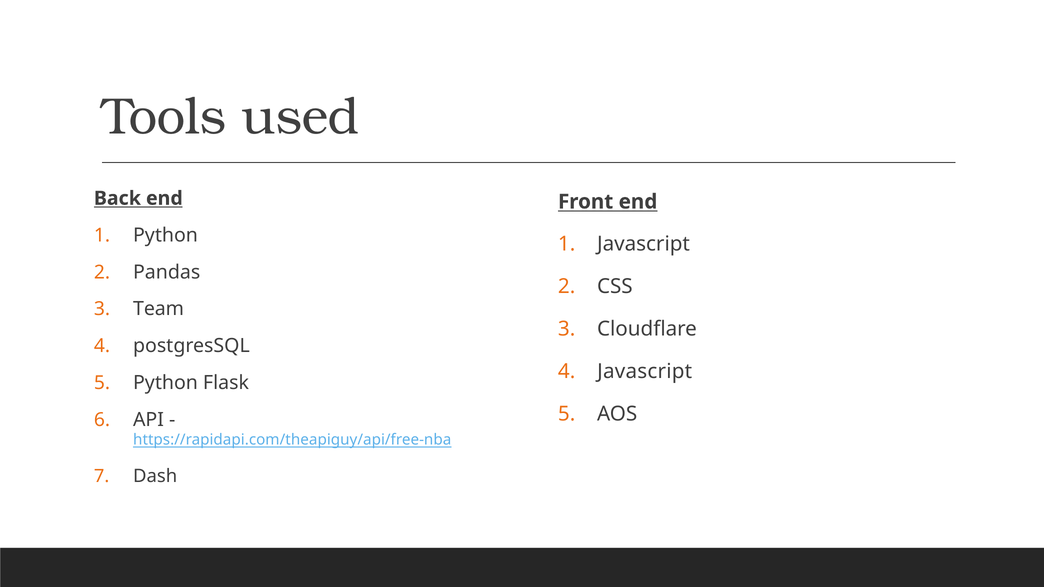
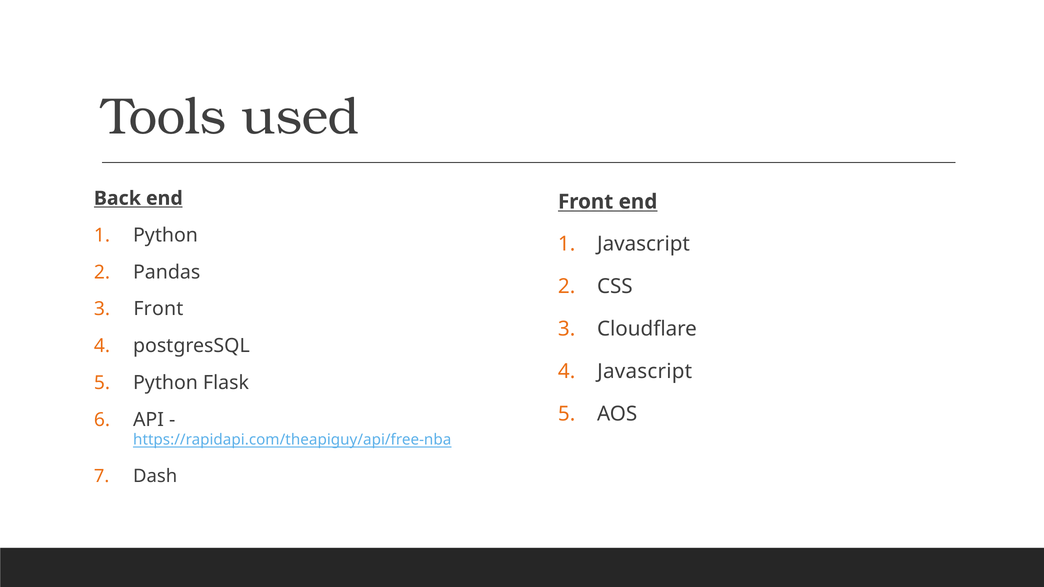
Team: Team -> Front (158, 309)
